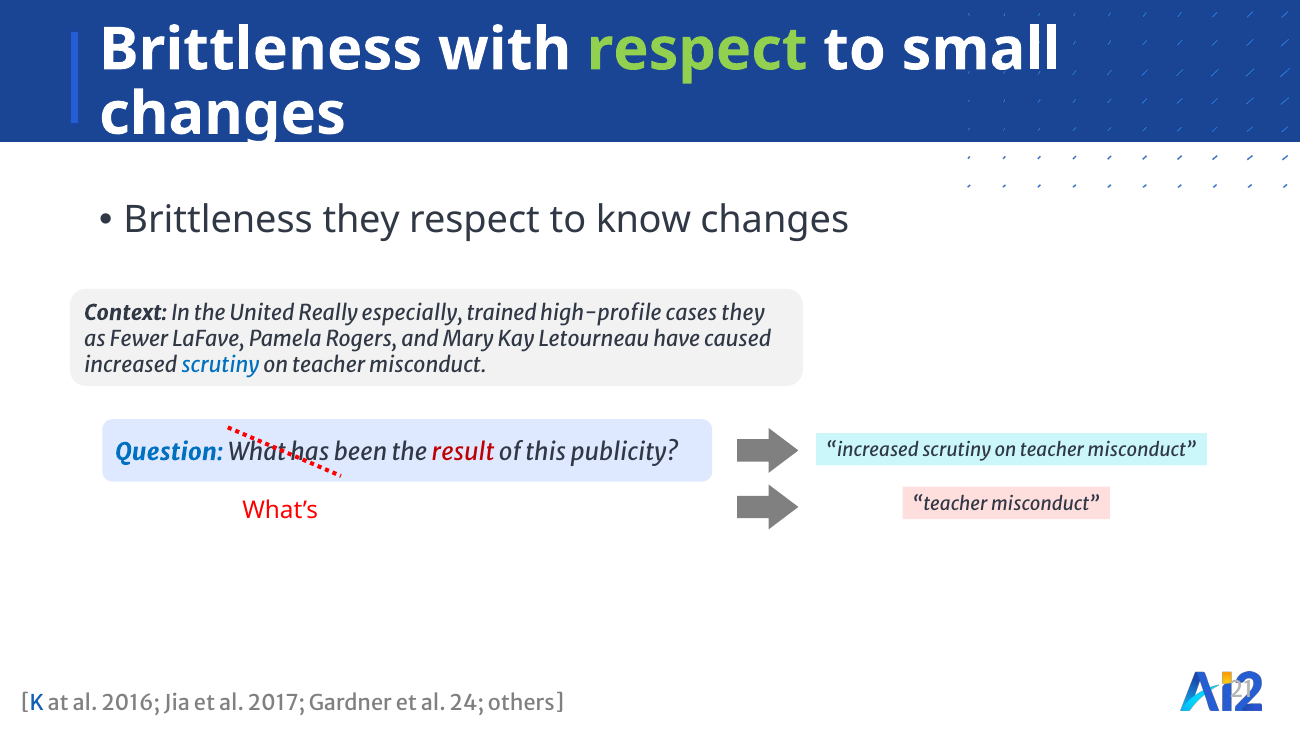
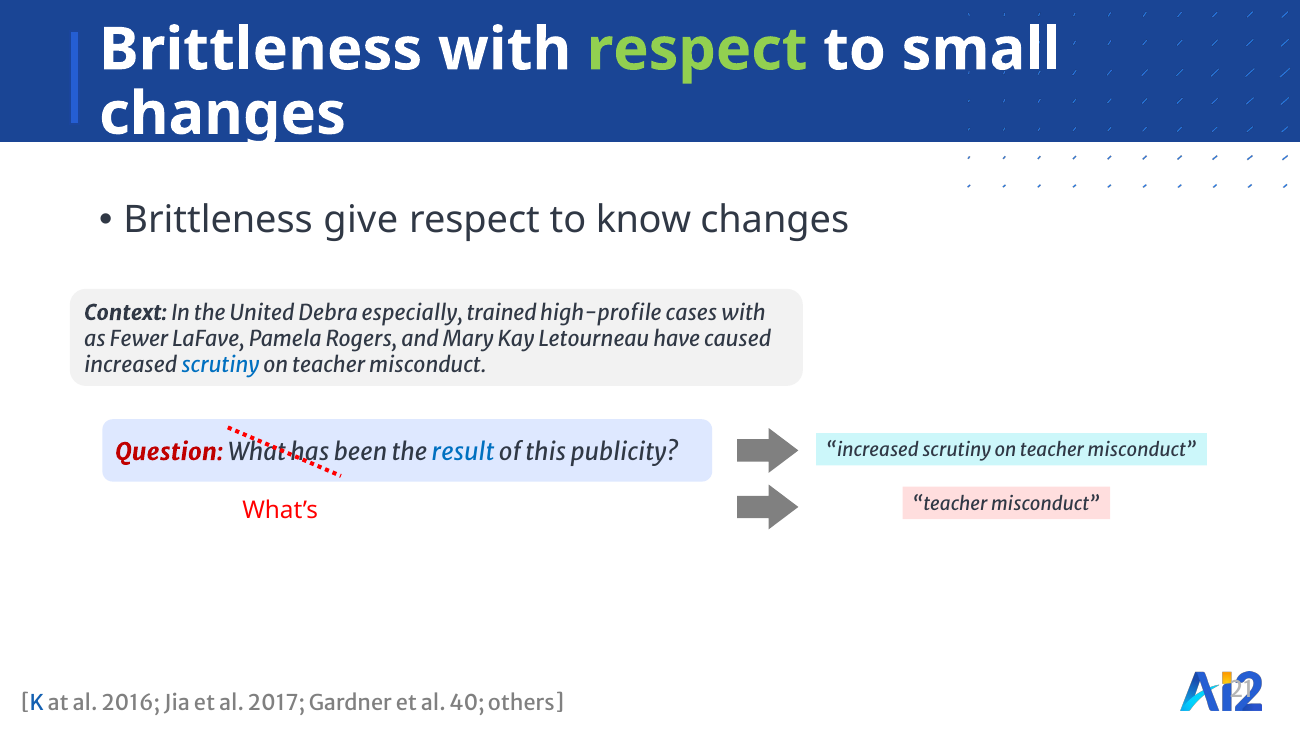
Brittleness they: they -> give (361, 220)
Really: Really -> Debra (328, 313)
cases they: they -> with (743, 313)
Question colour: blue -> red (169, 452)
result colour: red -> blue (463, 452)
24: 24 -> 40 (467, 703)
